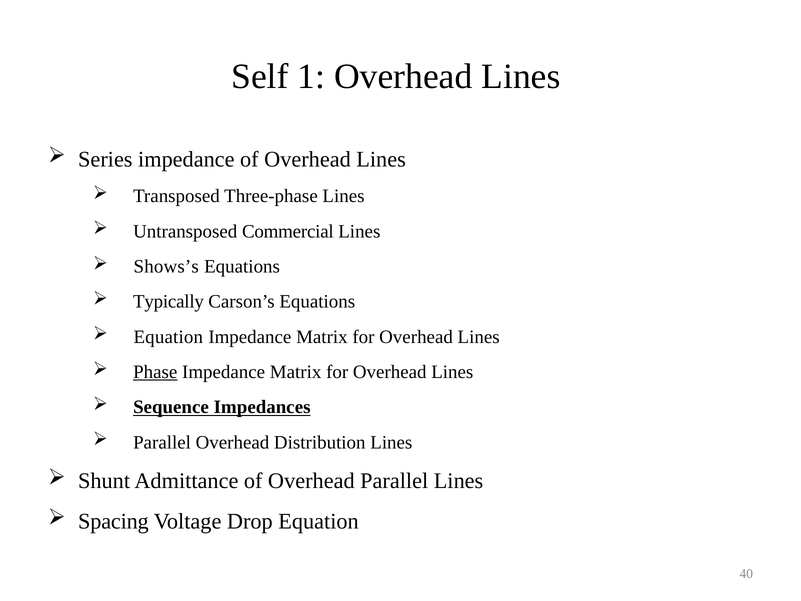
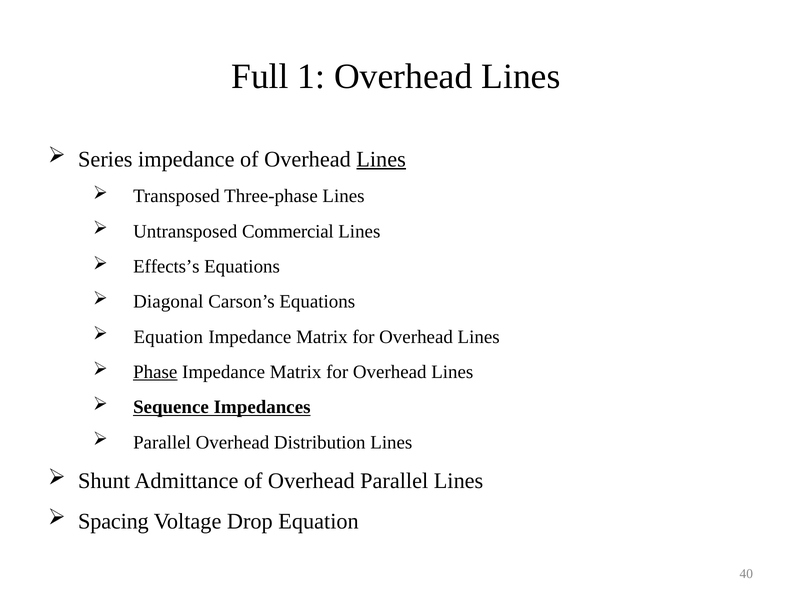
Self: Self -> Full (260, 77)
Lines underline: none -> present (381, 159)
Shows’s: Shows’s -> Effects’s (166, 266)
Typically: Typically -> Diagonal (168, 302)
